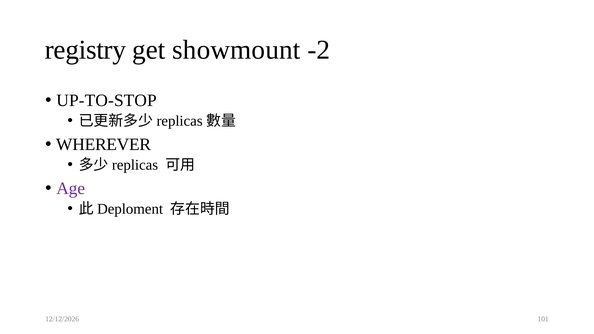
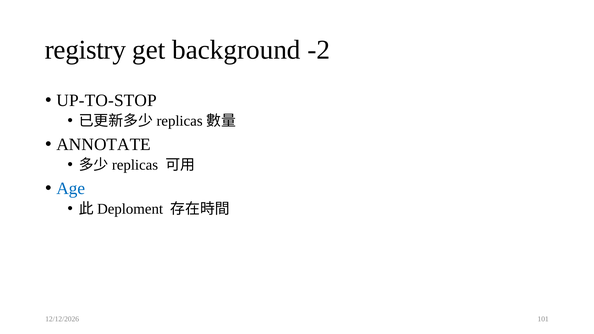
showmount: showmount -> background (236, 50)
WHEREVER: WHEREVER -> ANNOTATE (104, 144)
Age colour: purple -> blue (71, 188)
